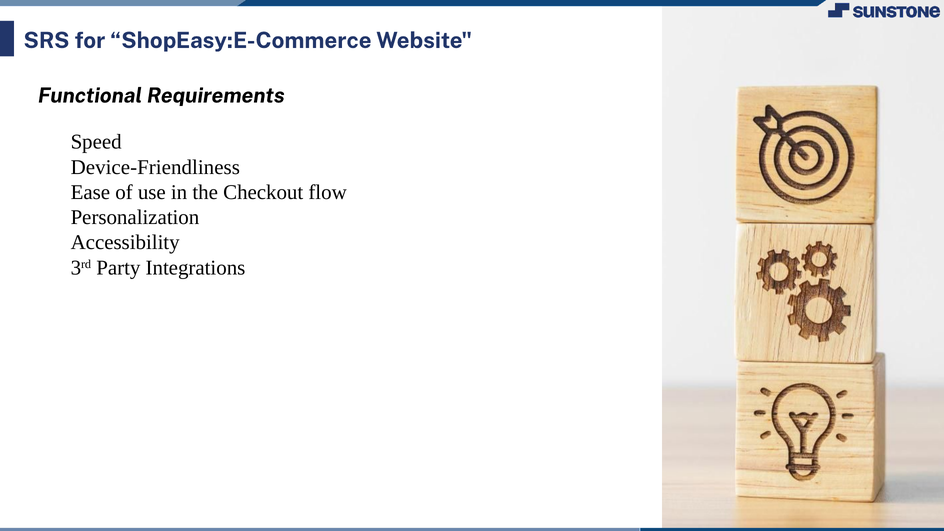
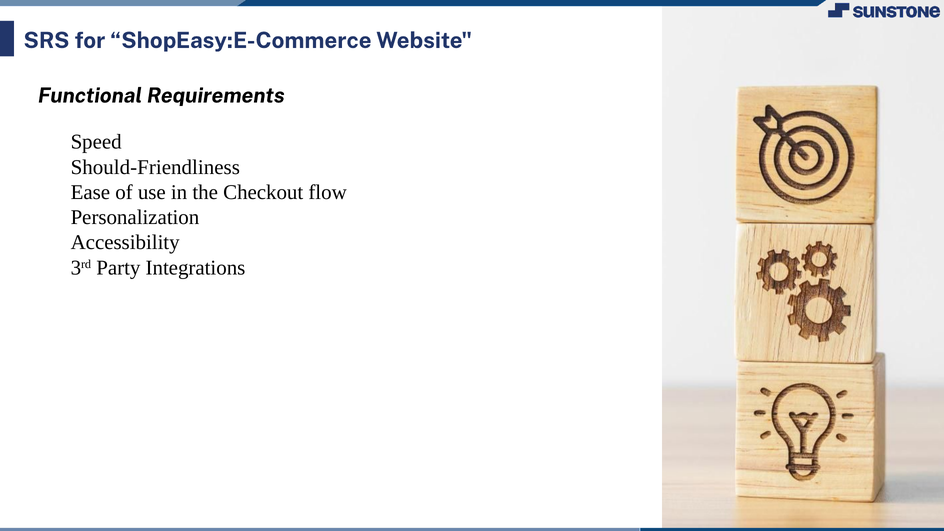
Device-Friendliness: Device-Friendliness -> Should-Friendliness (155, 167)
